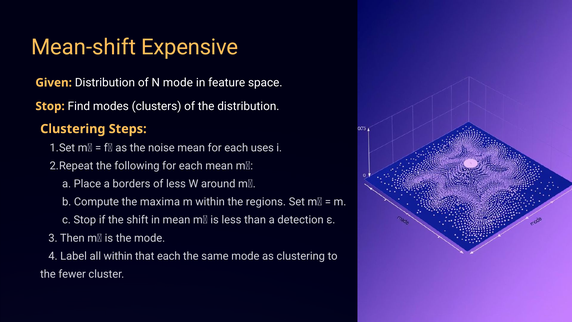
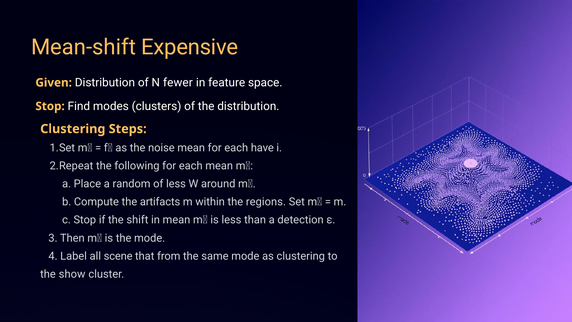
N mode: mode -> fewer (178, 83)
uses: uses -> have (262, 148)
borders: borders -> random (132, 184)
maxima: maxima -> artifacts (160, 202)
all within: within -> scene (118, 256)
that each: each -> from (169, 256)
fewer: fewer -> show (72, 274)
